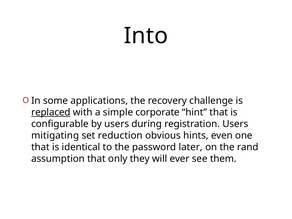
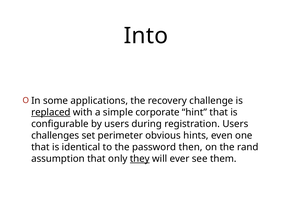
mitigating: mitigating -> challenges (55, 136)
reduction: reduction -> perimeter (120, 136)
later: later -> then (191, 147)
they underline: none -> present (140, 159)
